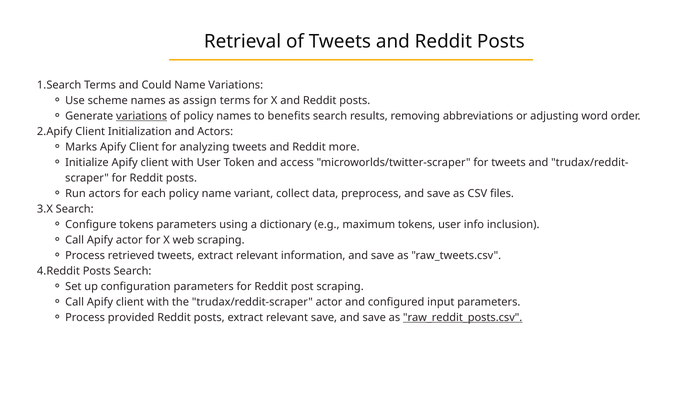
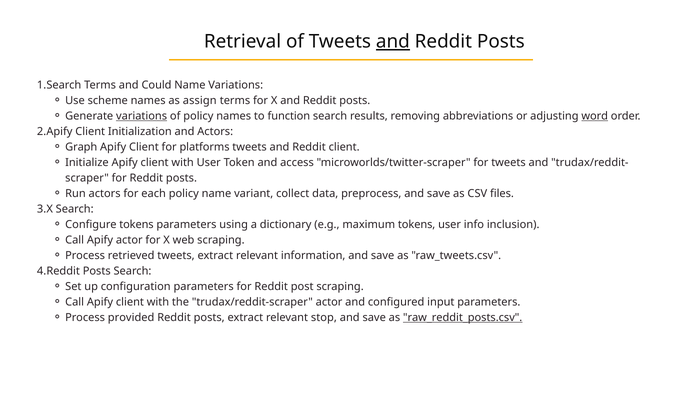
and underline: none -> present (393, 42)
benefits: benefits -> function (289, 116)
word underline: none -> present (595, 116)
Marks: Marks -> Graph (81, 147)
analyzing: analyzing -> platforms (205, 147)
Reddit more: more -> client (344, 147)
relevant save: save -> stop (324, 317)
